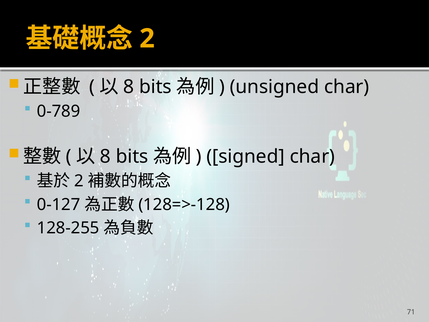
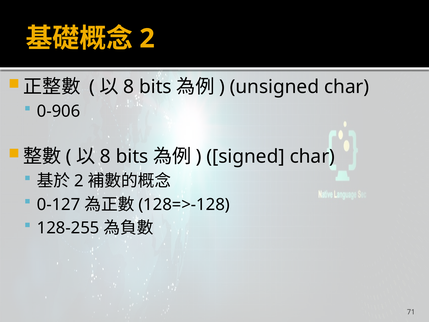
0-789: 0-789 -> 0-906 (59, 111)
